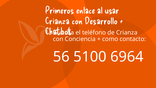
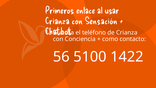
Desarrollo: Desarrollo -> Sensación (101, 21)
6964: 6964 -> 1422 (127, 57)
